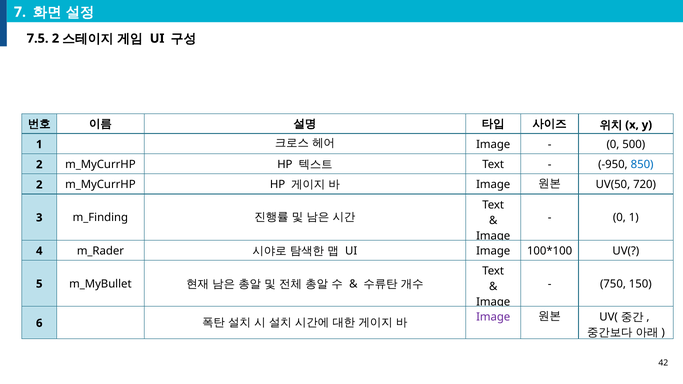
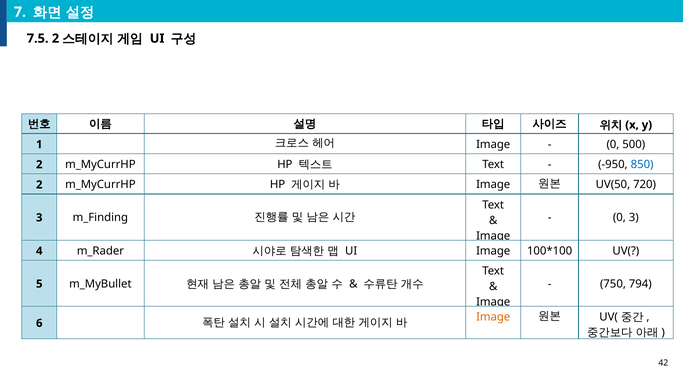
0 1: 1 -> 3 (634, 218)
150: 150 -> 794 (640, 284)
Image colour: purple -> orange (493, 317)
